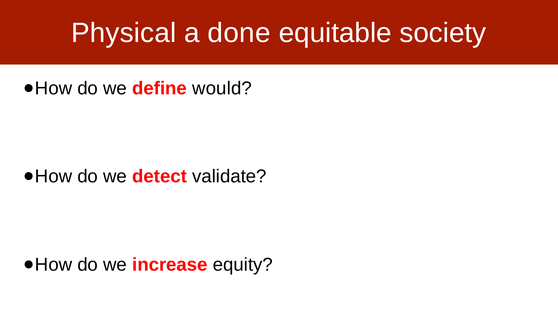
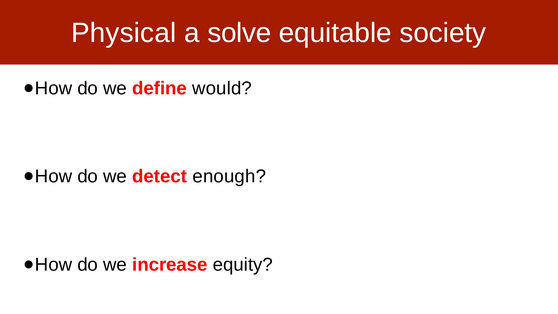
done: done -> solve (239, 33)
validate: validate -> enough (229, 176)
